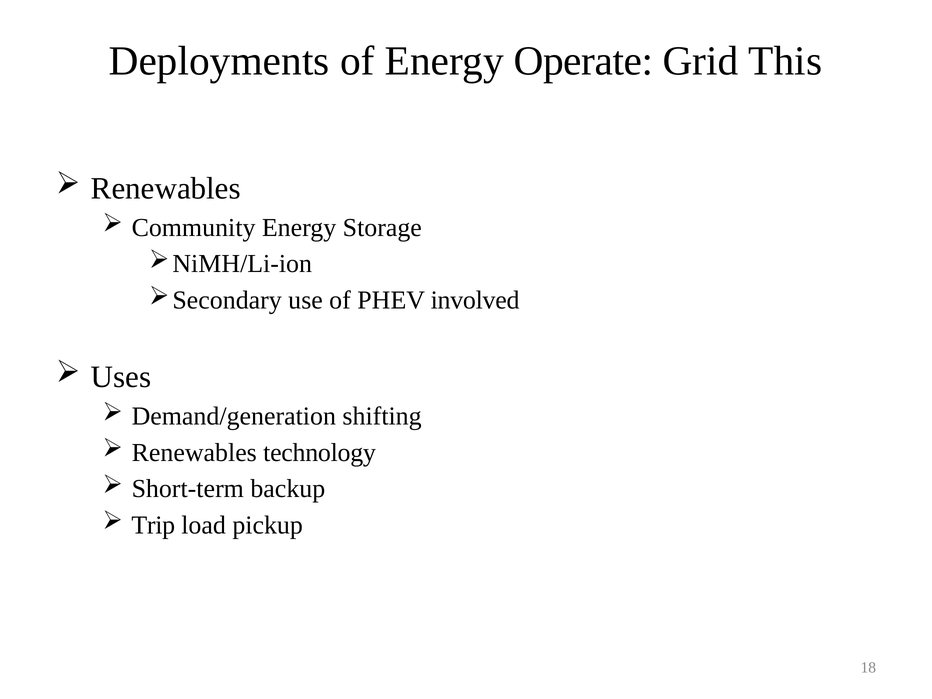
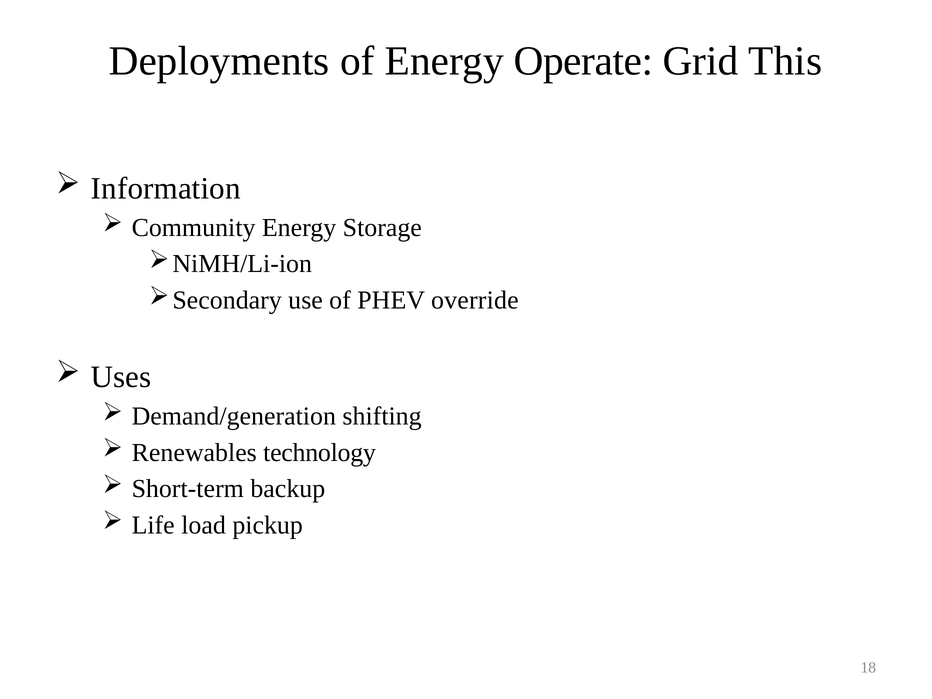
Renewables: Renewables -> Information (166, 189)
involved: involved -> override (475, 300)
Trip: Trip -> Life (153, 525)
